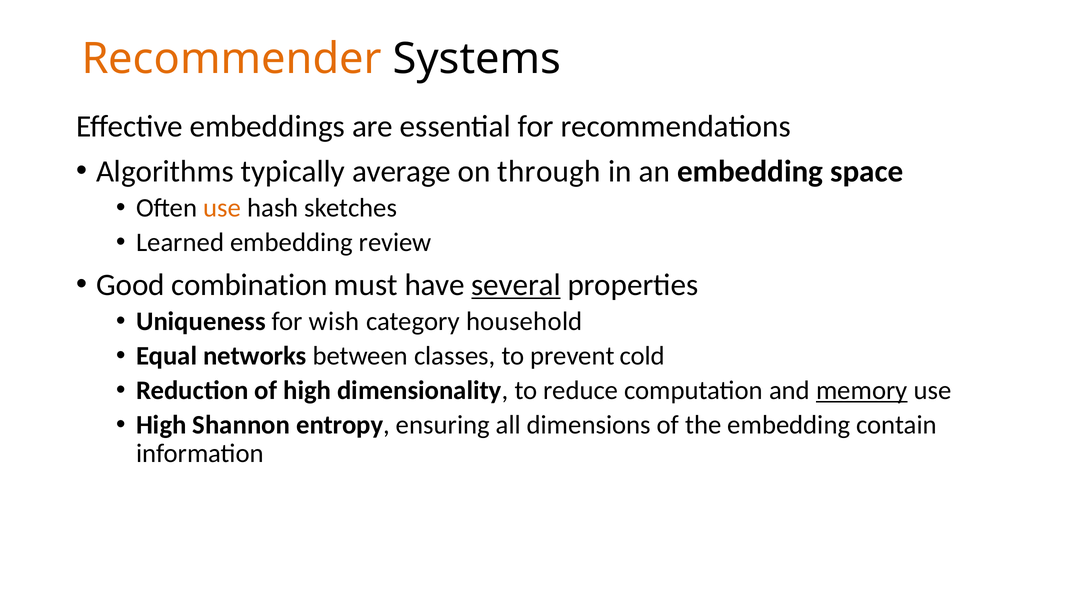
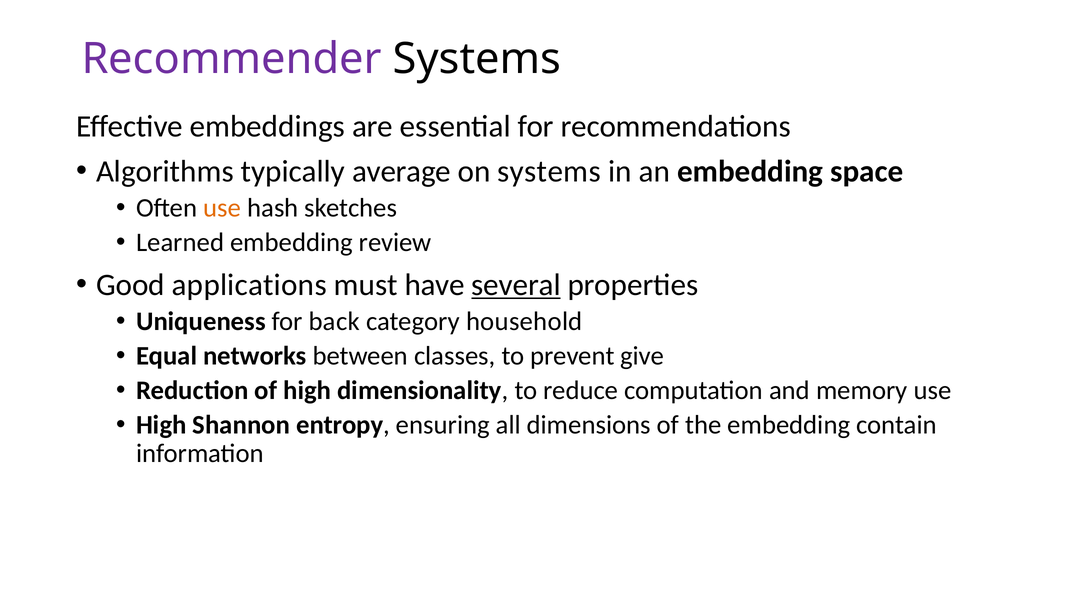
Recommender colour: orange -> purple (232, 59)
on through: through -> systems (549, 171)
combination: combination -> applications (249, 285)
wish: wish -> back (334, 322)
cold: cold -> give (642, 356)
memory underline: present -> none (862, 391)
